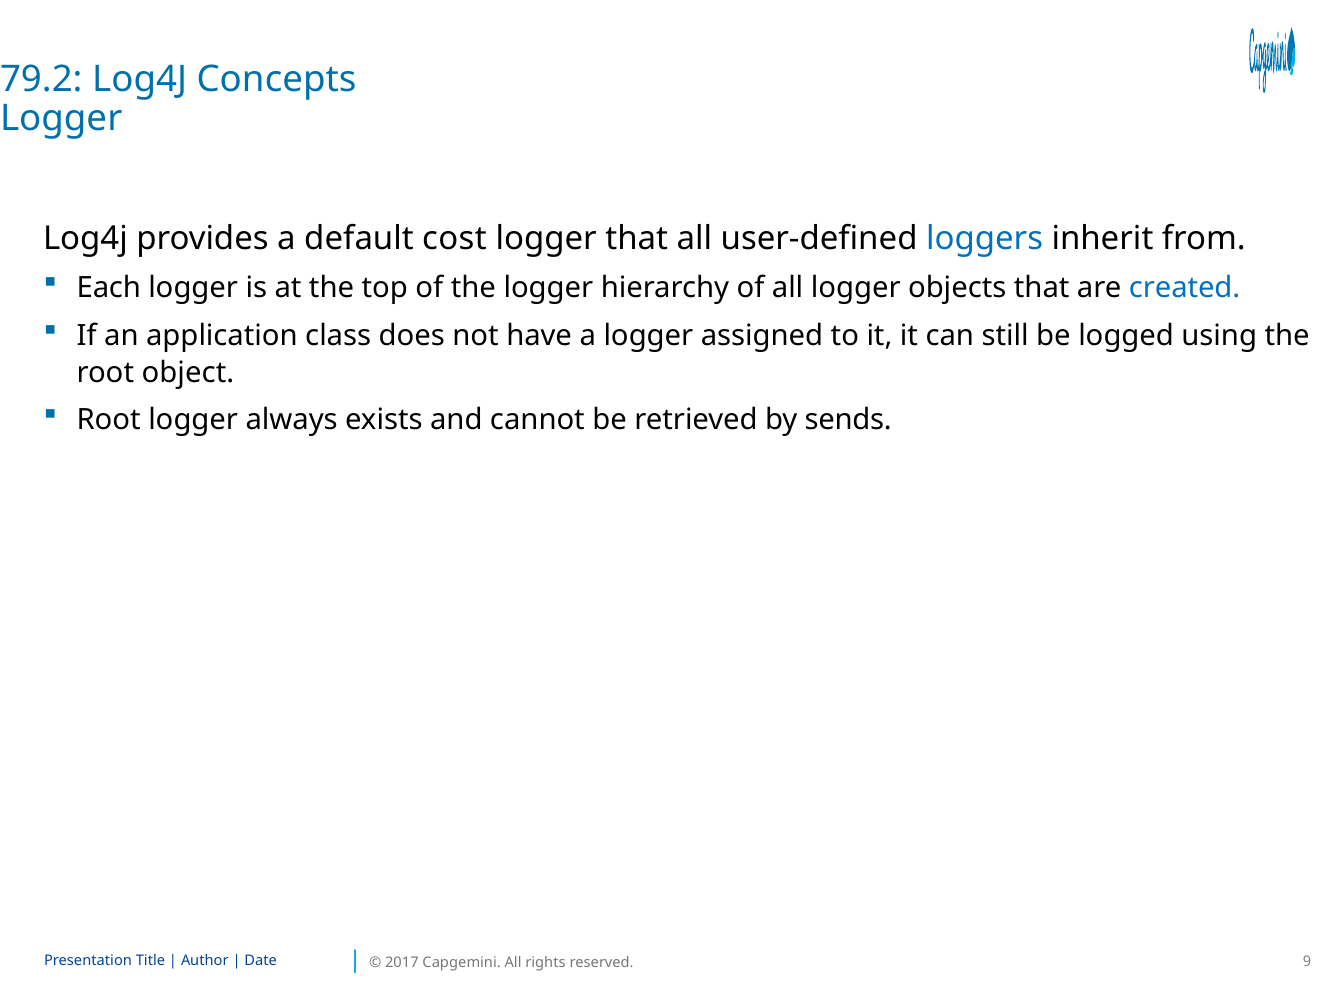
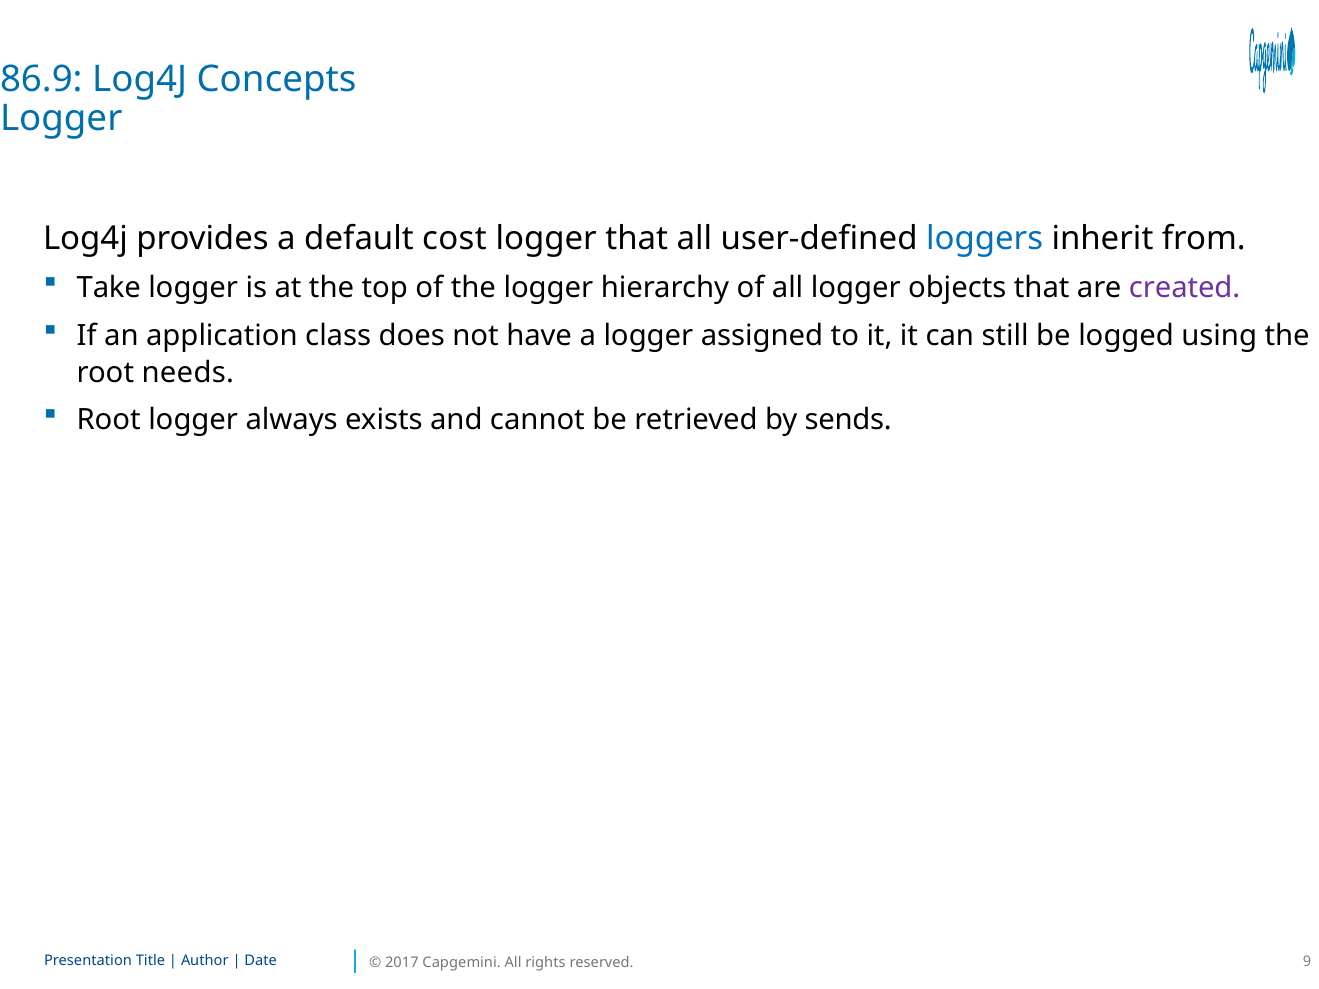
79.2: 79.2 -> 86.9 (41, 79)
Each: Each -> Take (109, 288)
created colour: blue -> purple (1185, 288)
object: object -> needs (188, 372)
